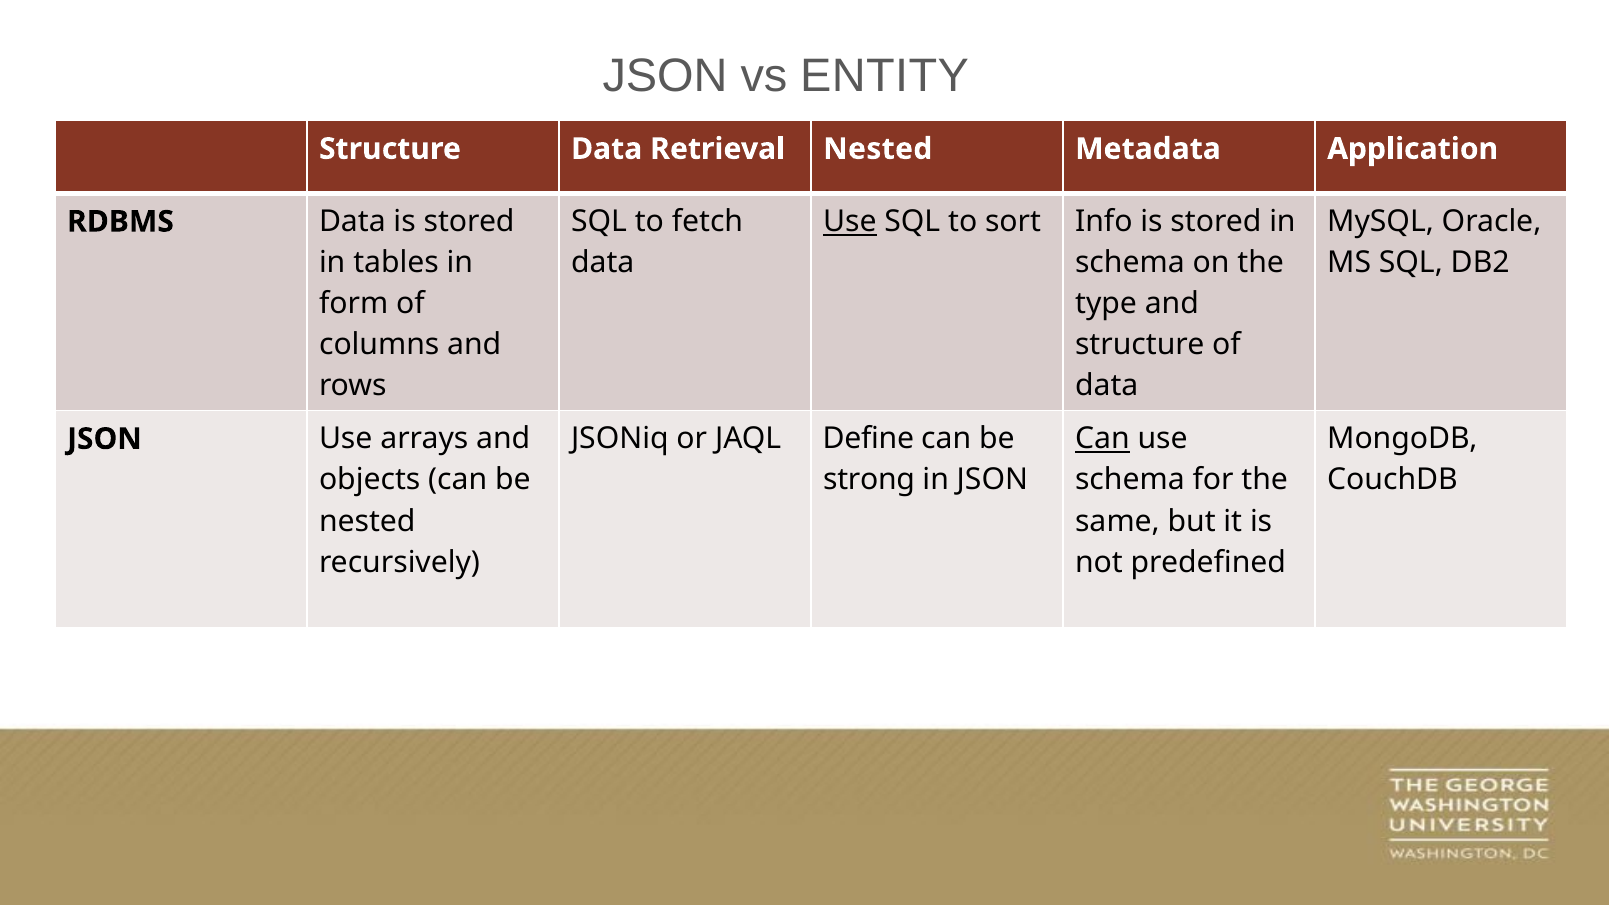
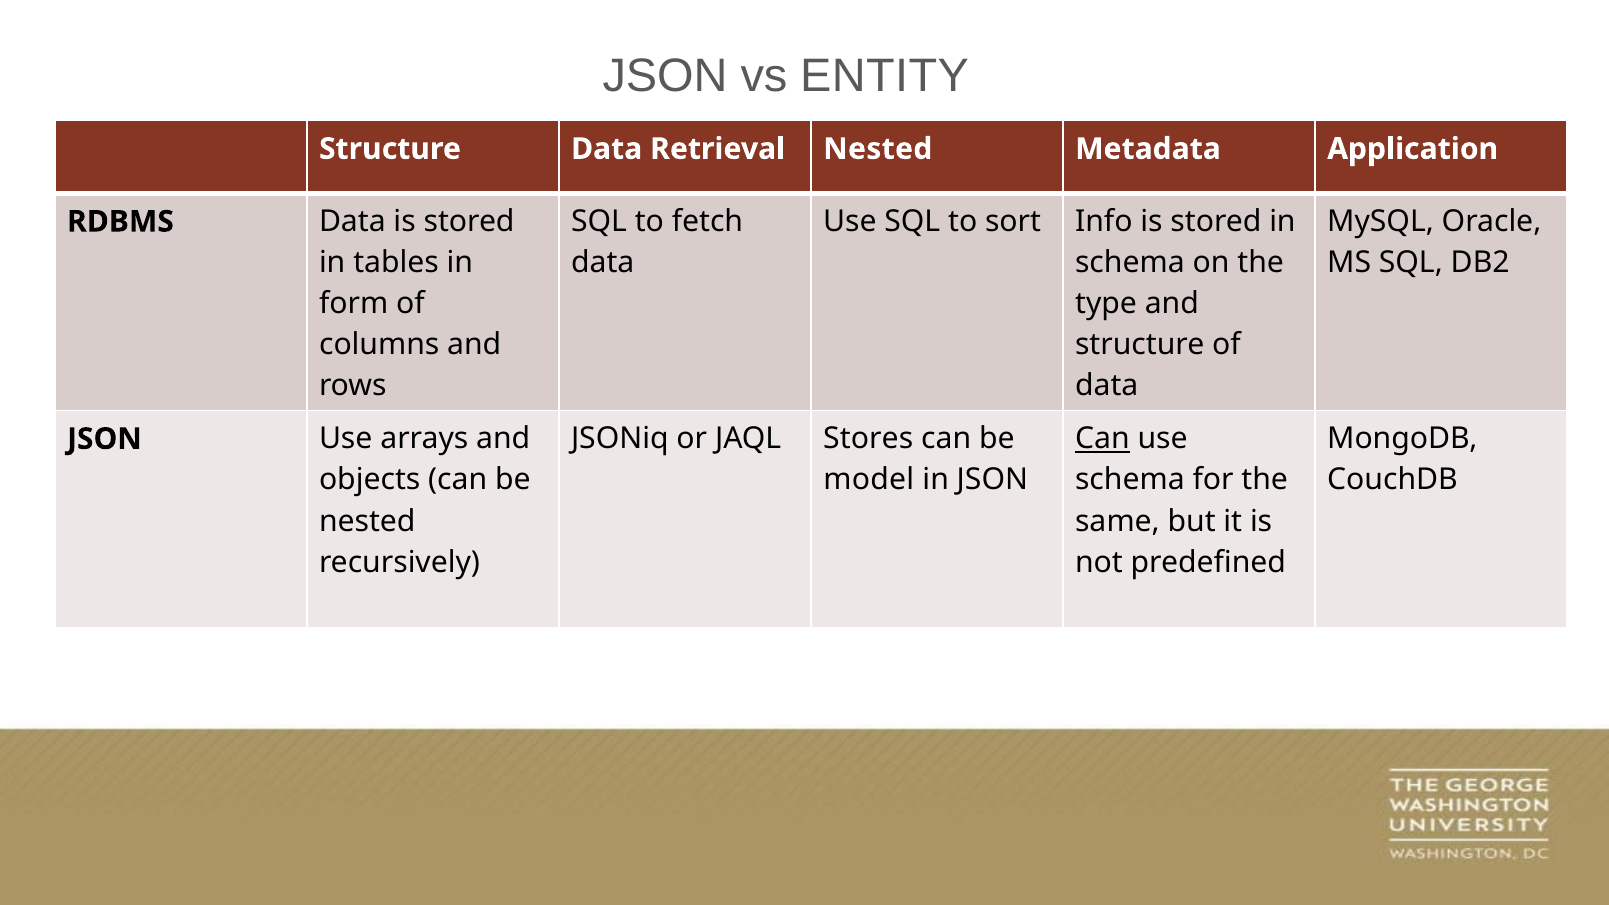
Use underline: present -> none (850, 222)
Define: Define -> Stores (868, 439)
strong: strong -> model (869, 480)
